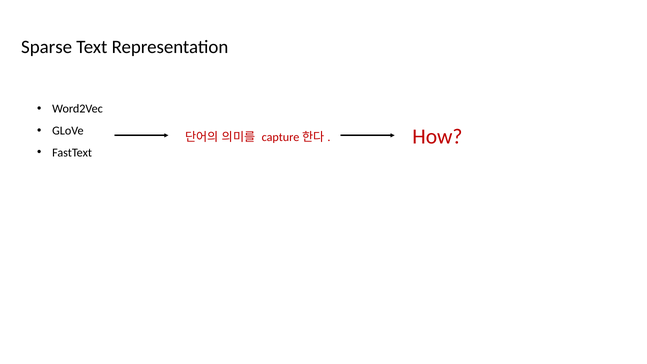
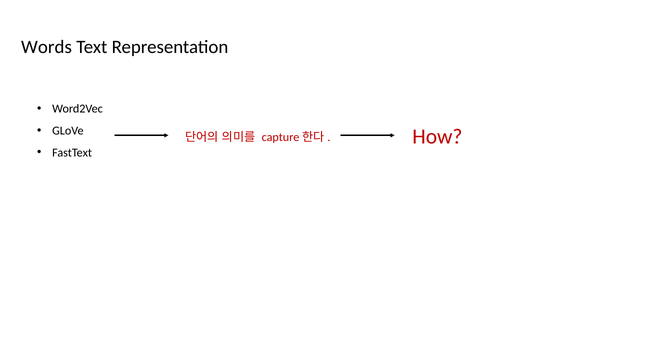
Sparse: Sparse -> Words (47, 47)
